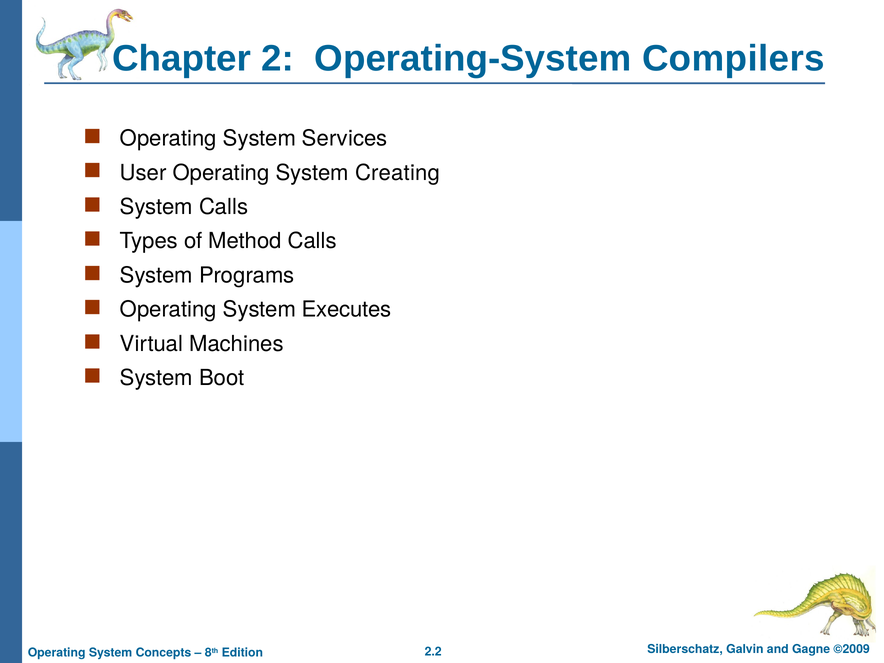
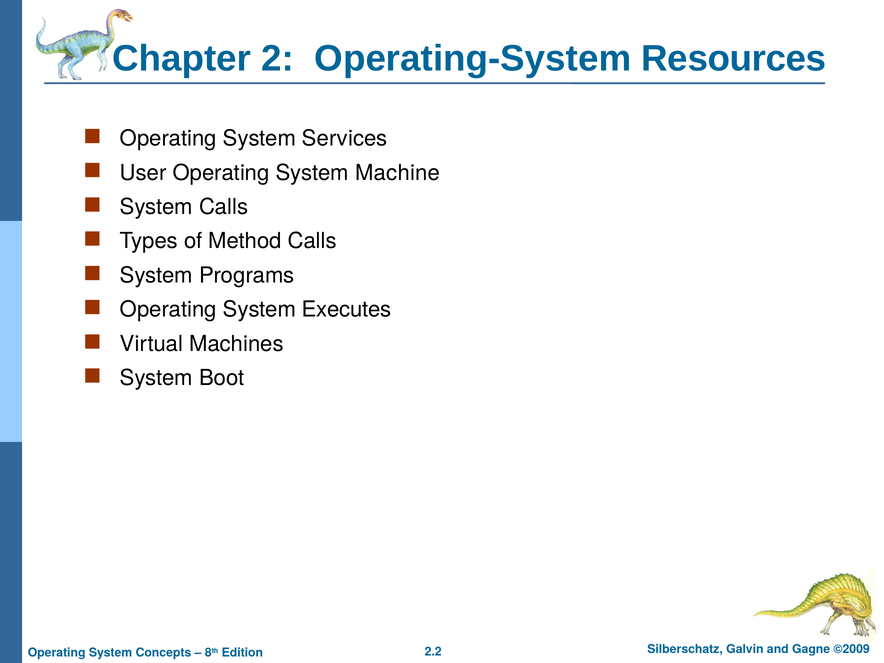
Compilers: Compilers -> Resources (734, 59)
Creating: Creating -> Machine (398, 173)
